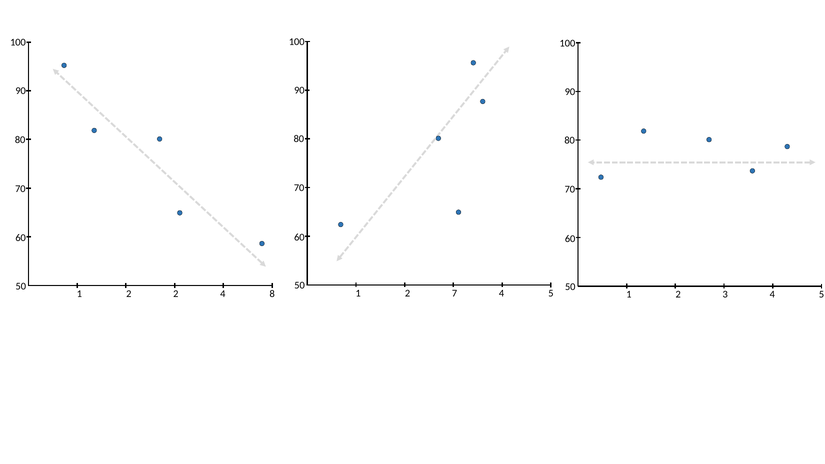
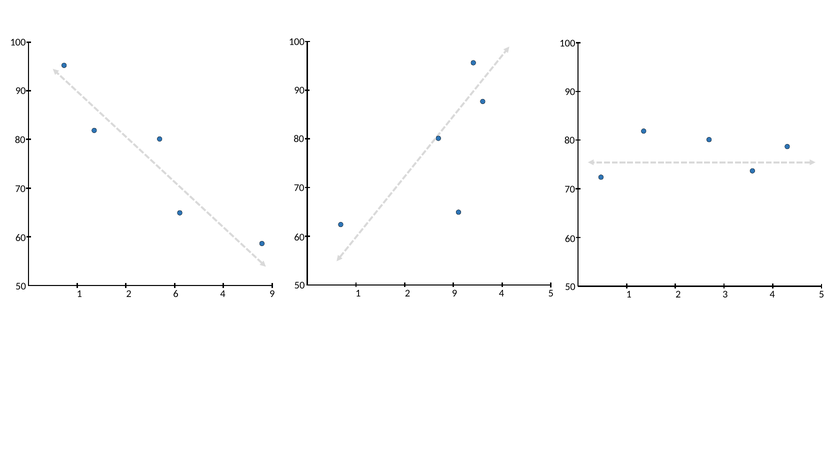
2 7: 7 -> 9 (454, 293)
2 2: 2 -> 6 (176, 294)
4 8: 8 -> 9 (272, 294)
